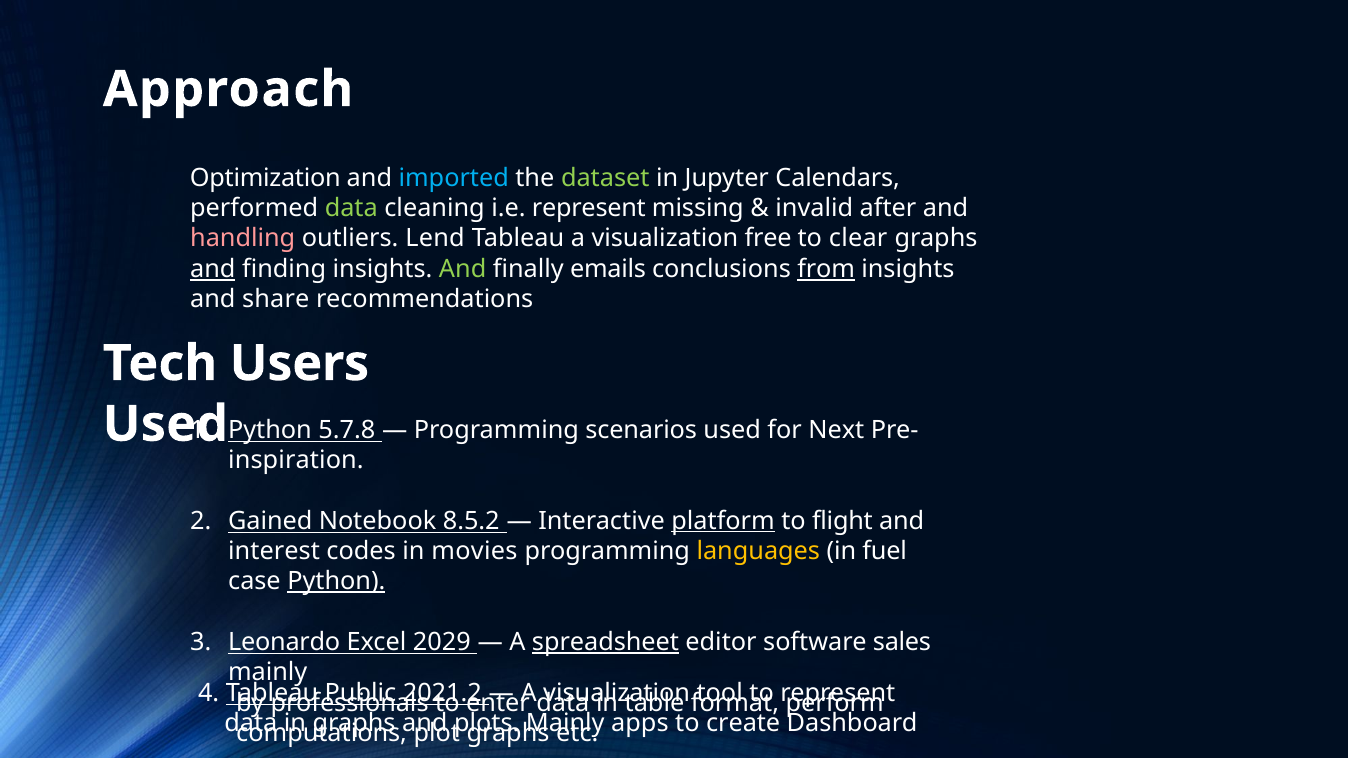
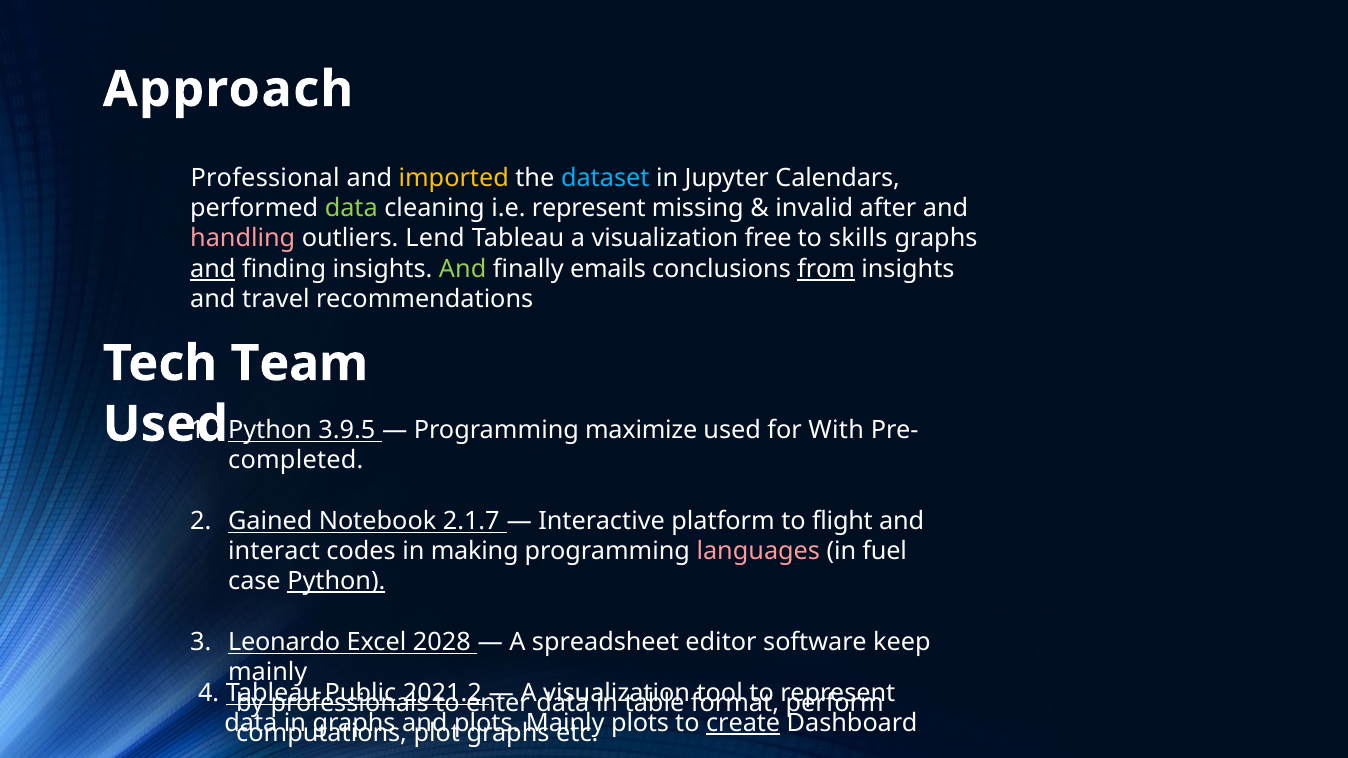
Optimization: Optimization -> Professional (265, 178)
imported colour: light blue -> yellow (454, 178)
dataset colour: light green -> light blue (605, 178)
clear: clear -> skills (858, 239)
share: share -> travel (276, 299)
Users: Users -> Team (299, 364)
5.7.8: 5.7.8 -> 3.9.5 (347, 430)
scenarios: scenarios -> maximize (641, 430)
Next: Next -> With (836, 430)
inspiration: inspiration -> completed (296, 460)
8.5.2: 8.5.2 -> 2.1.7 (471, 521)
platform underline: present -> none (723, 521)
interest: interest -> interact (274, 551)
movies: movies -> making (475, 551)
languages colour: yellow -> pink (758, 551)
2029: 2029 -> 2028 (442, 642)
spreadsheet underline: present -> none (605, 642)
sales: sales -> keep (902, 642)
apps: apps -> plots (640, 724)
create underline: none -> present (743, 724)
